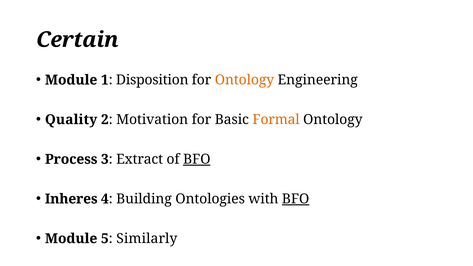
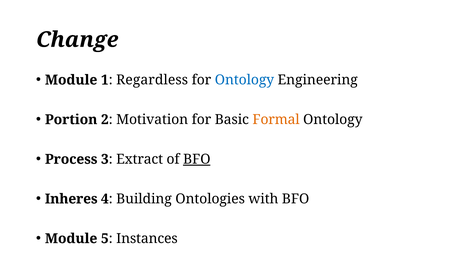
Certain: Certain -> Change (77, 40)
Disposition: Disposition -> Regardless (152, 80)
Ontology colour: orange -> blue (244, 80)
Quality: Quality -> Portion (71, 120)
BFO underline: present -> none (296, 199)
Similarly: Similarly -> Instances (147, 239)
